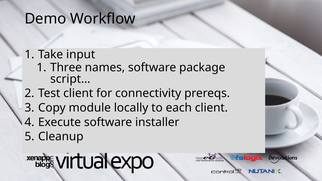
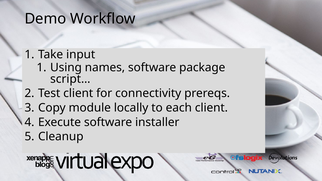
Three: Three -> Using (66, 68)
